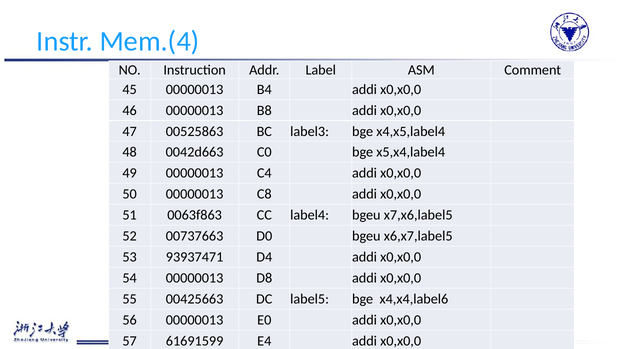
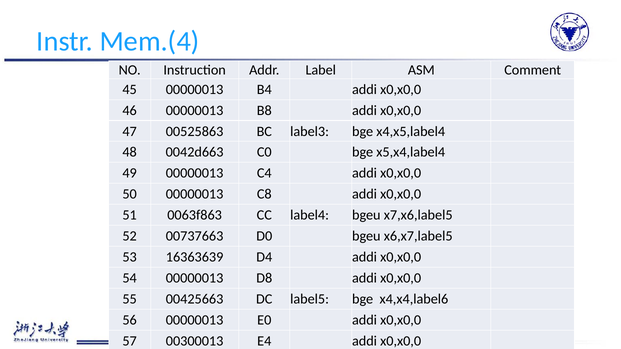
93937471: 93937471 -> 16363639 (195, 257)
61691599: 61691599 -> 00300013 (195, 341)
